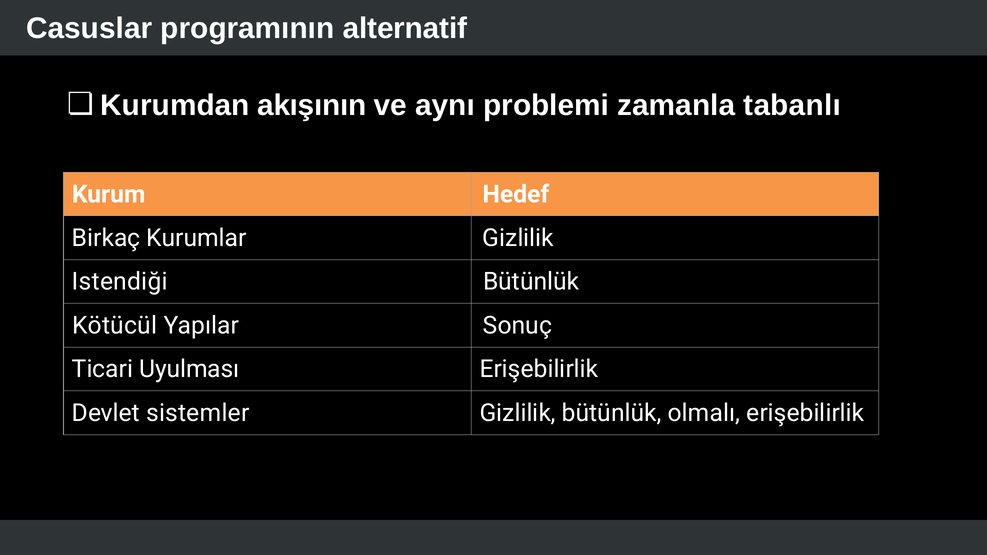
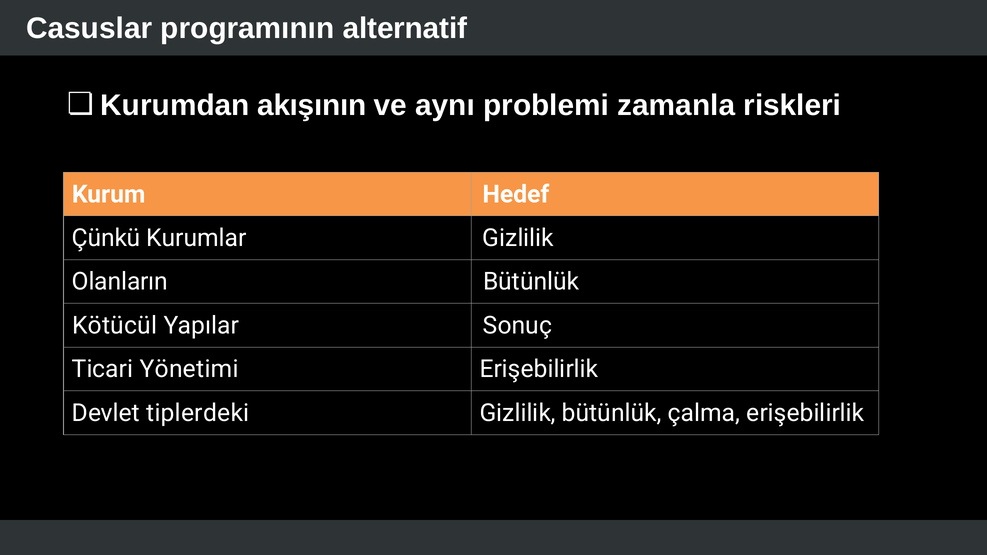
tabanlı: tabanlı -> riskleri (792, 106)
Birkaç: Birkaç -> Çünkü (106, 238)
Istendiği: Istendiği -> Olanların (120, 282)
Uyulması: Uyulması -> Yönetimi (189, 369)
sistemler: sistemler -> tiplerdeki (198, 413)
olmalı: olmalı -> çalma (704, 413)
